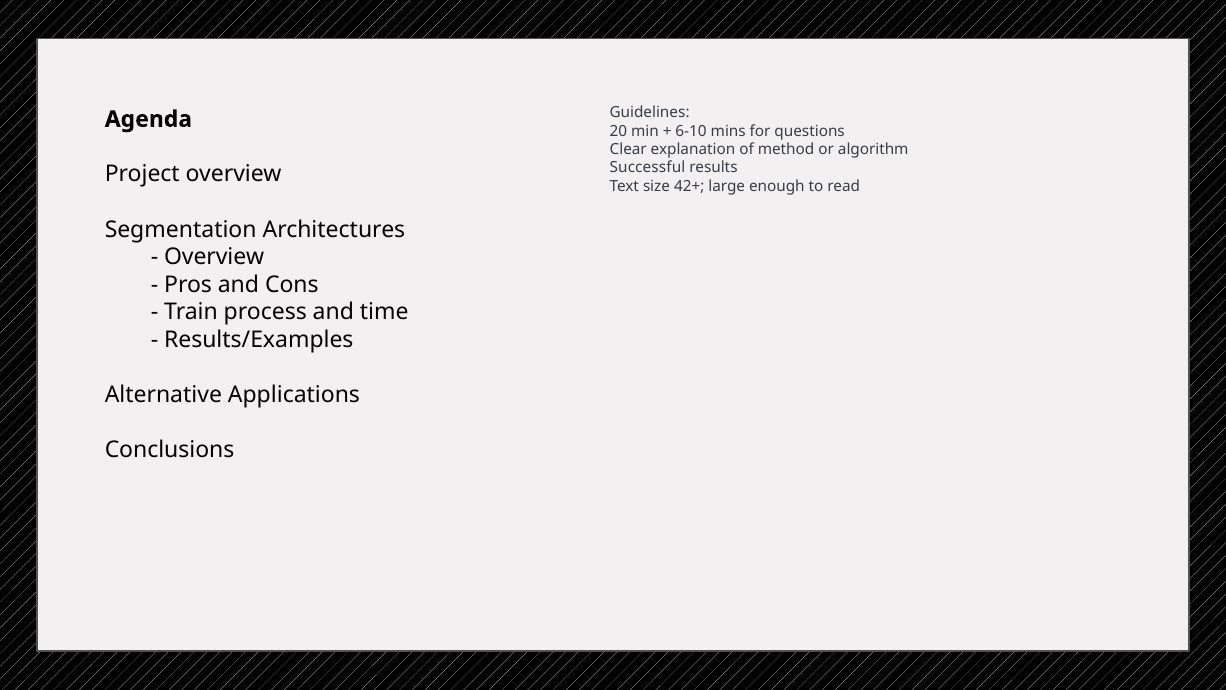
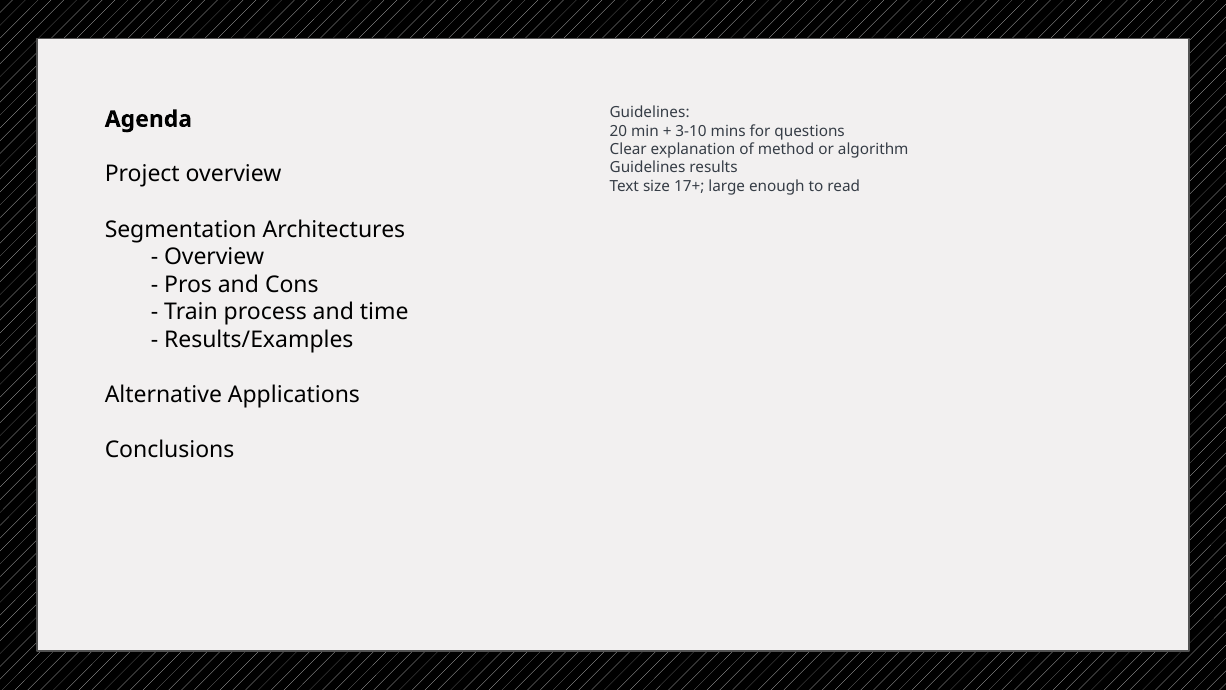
6-10: 6-10 -> 3-10 (691, 131)
Successful: Successful -> Guidelines (648, 168)
42+: 42+ -> 17+ (689, 186)
